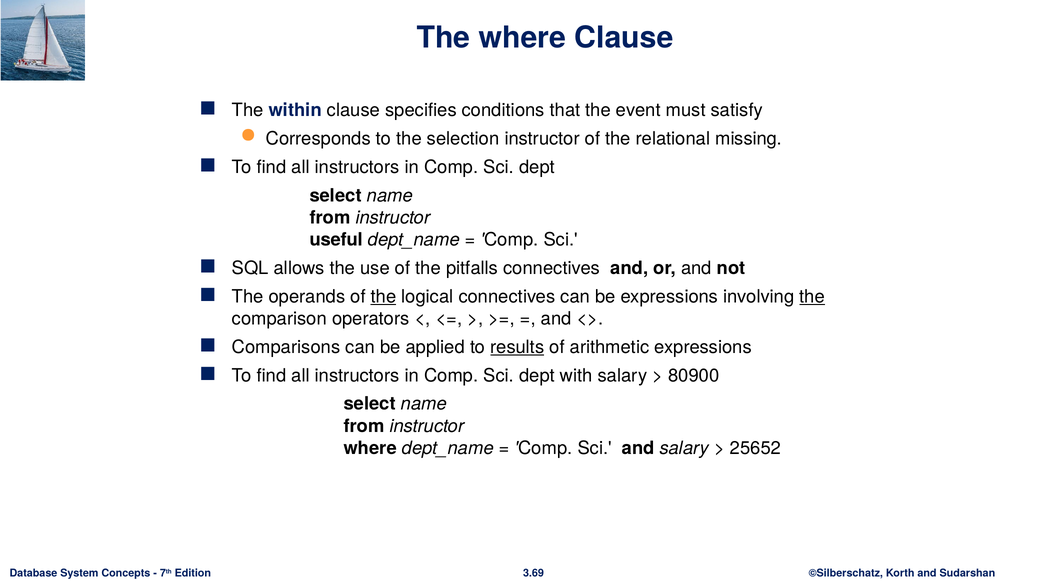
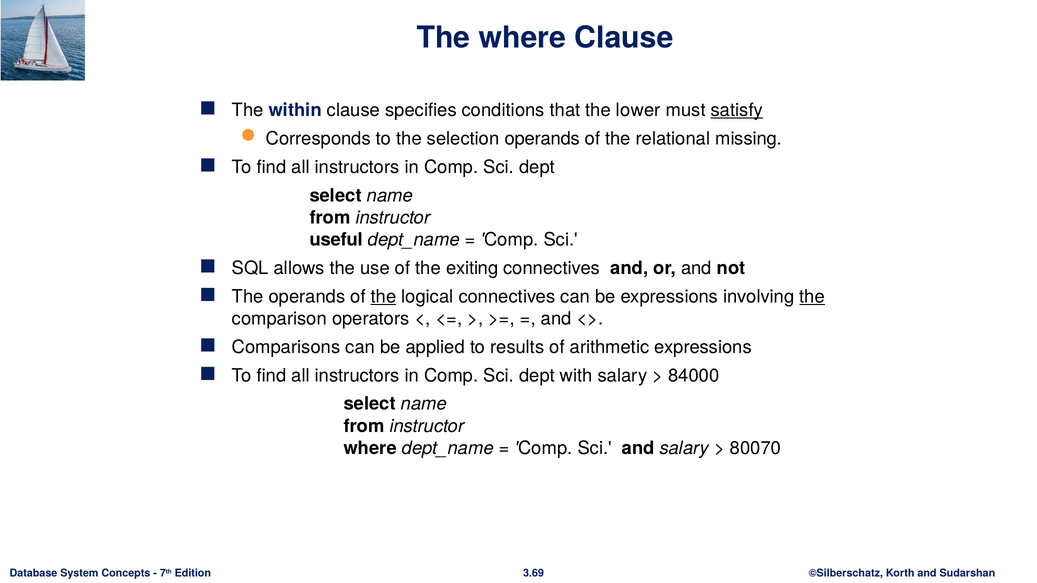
event: event -> lower (638, 110)
satisfy underline: none -> present (737, 110)
selection instructor: instructor -> operands (542, 139)
pitfalls: pitfalls -> exiting (472, 268)
results underline: present -> none (517, 347)
80900: 80900 -> 84000 (694, 376)
25652: 25652 -> 80070 (755, 448)
